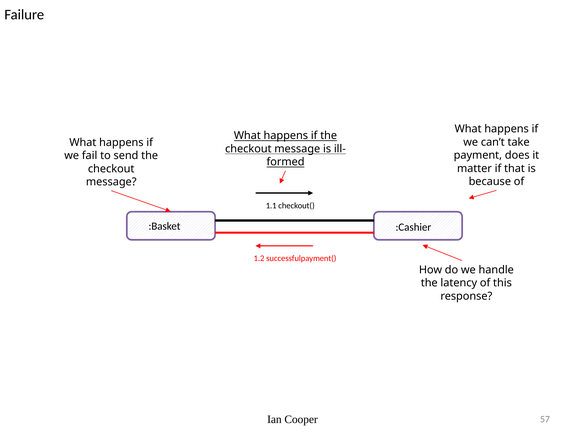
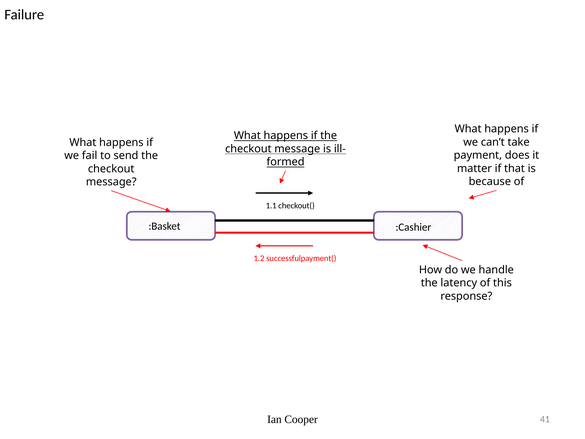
57: 57 -> 41 (545, 419)
